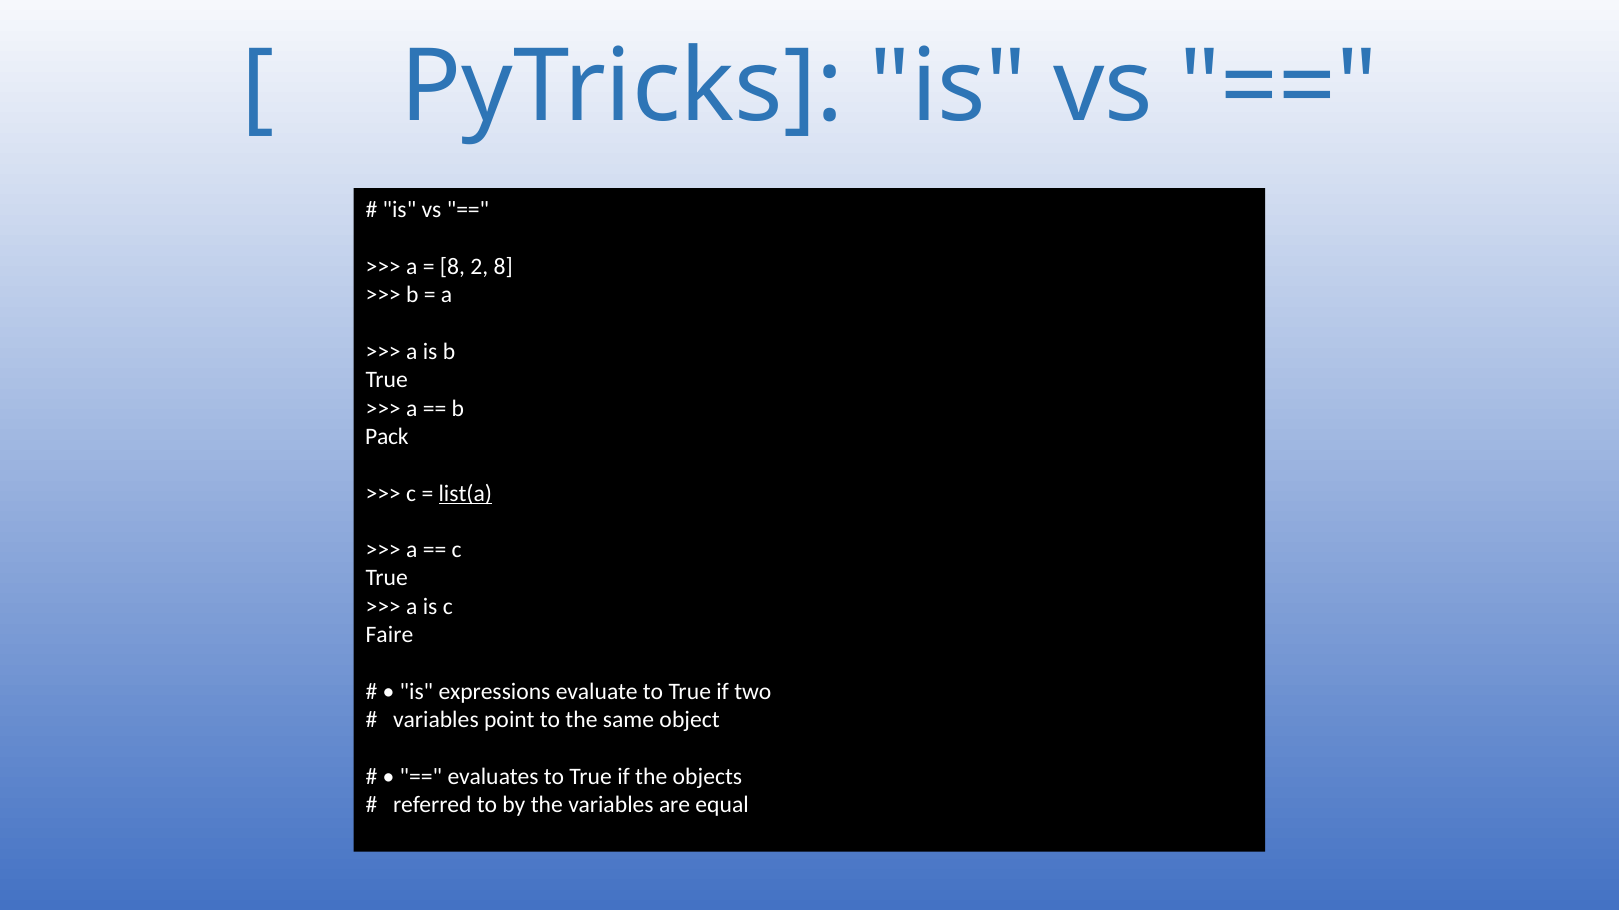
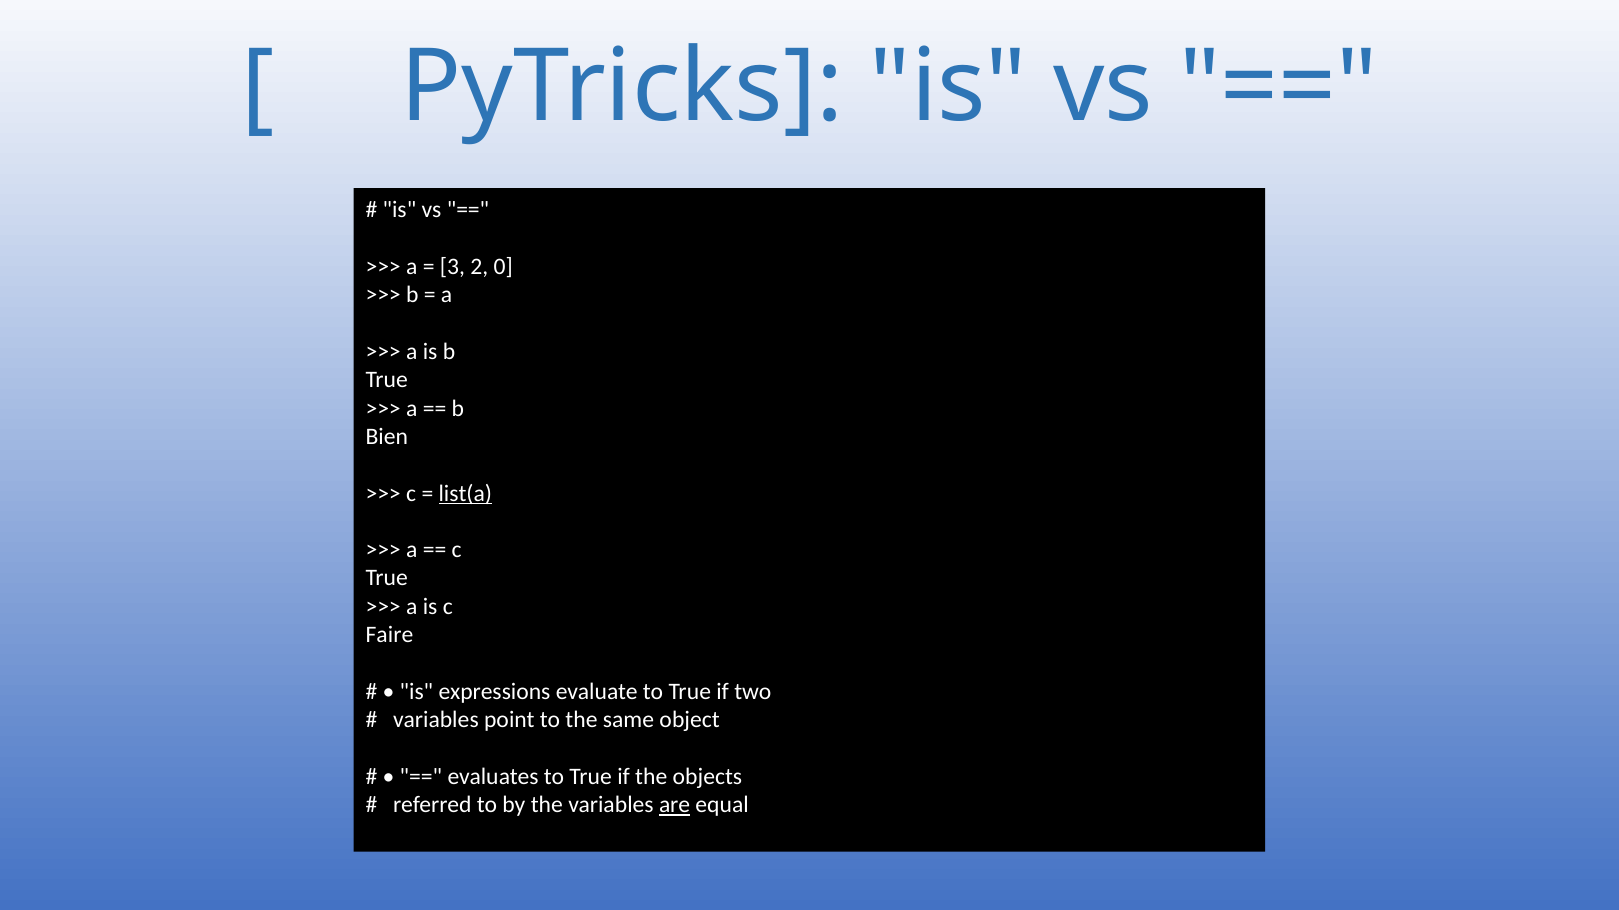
8: 8 -> 3 (452, 267)
2 8: 8 -> 0 (503, 267)
Pack: Pack -> Bien (387, 437)
are underline: none -> present (675, 805)
